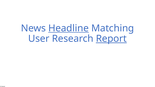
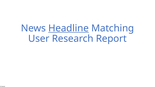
Report underline: present -> none (111, 39)
